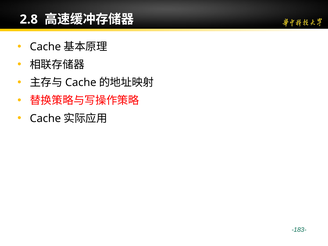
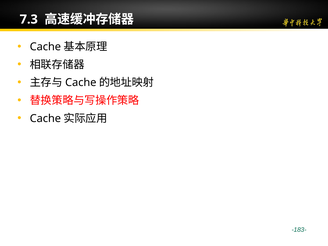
2.8: 2.8 -> 7.3 (29, 19)
